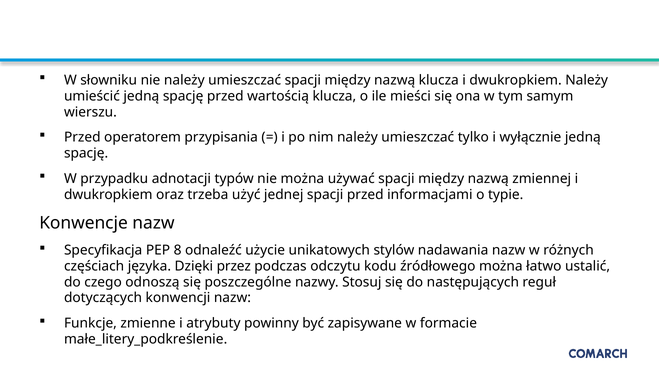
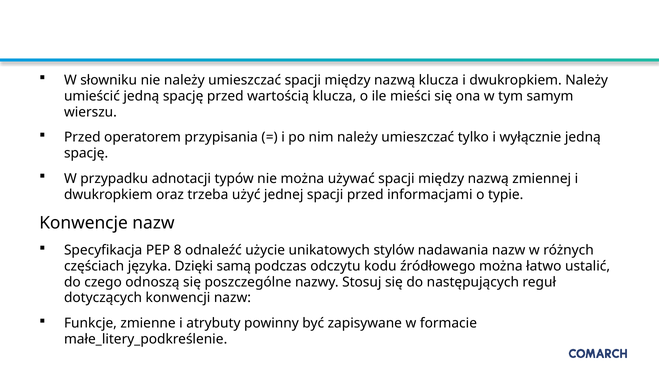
przez: przez -> samą (234, 266)
